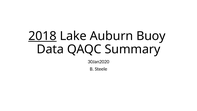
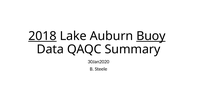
Buoy underline: none -> present (151, 36)
